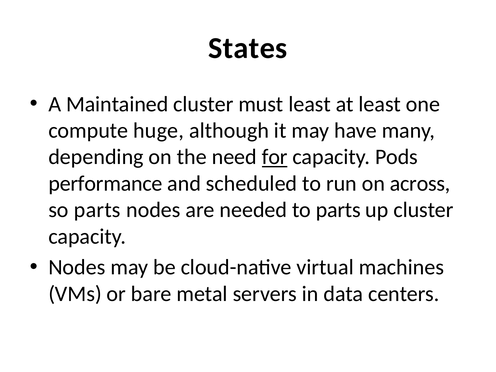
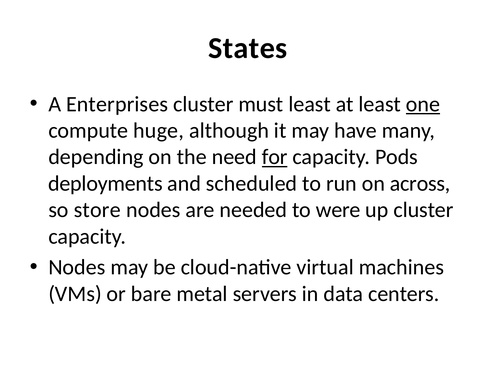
Maintained: Maintained -> Enterprises (117, 104)
one underline: none -> present (423, 104)
performance: performance -> deployments (105, 184)
so parts: parts -> store (97, 210)
to parts: parts -> were (338, 210)
